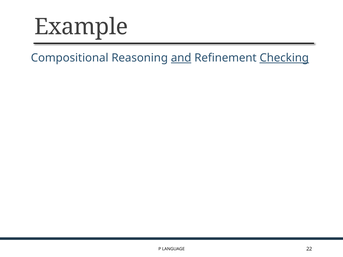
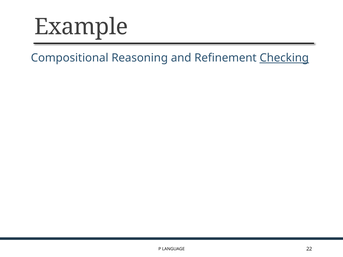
and underline: present -> none (181, 58)
